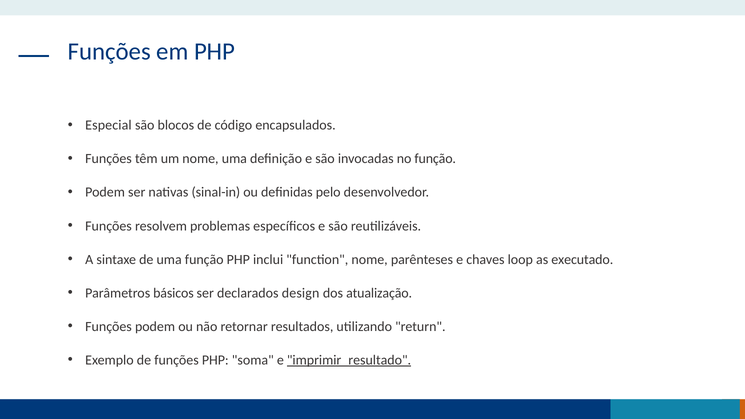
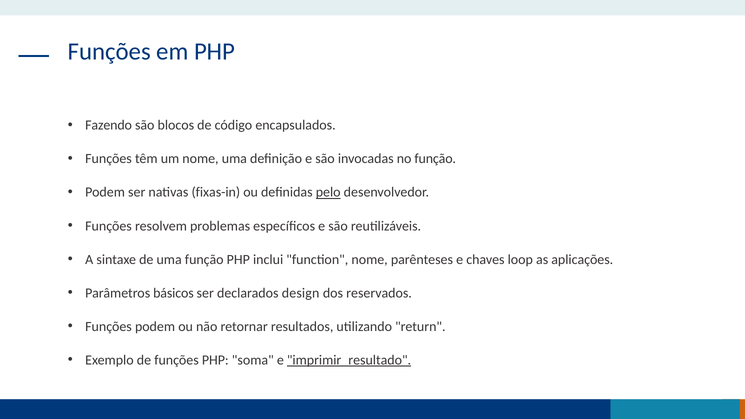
Especial: Especial -> Fazendo (109, 125)
sinal-in: sinal-in -> fixas-in (216, 192)
pelo underline: none -> present (328, 192)
executado: executado -> aplicações (582, 259)
atualização: atualização -> reservados (379, 293)
